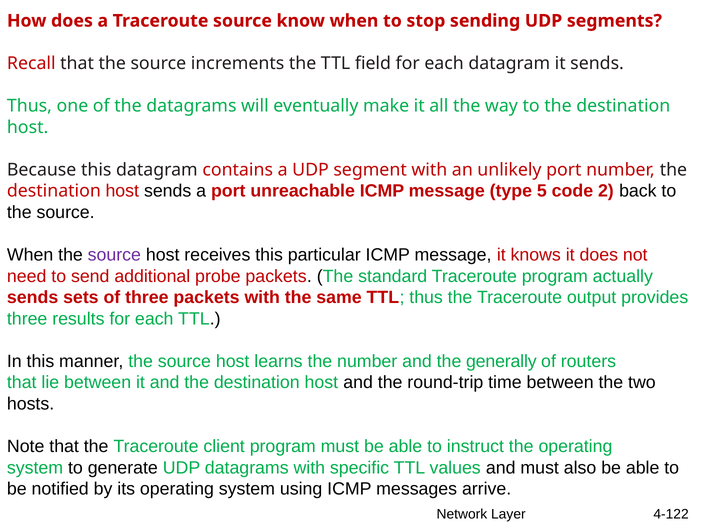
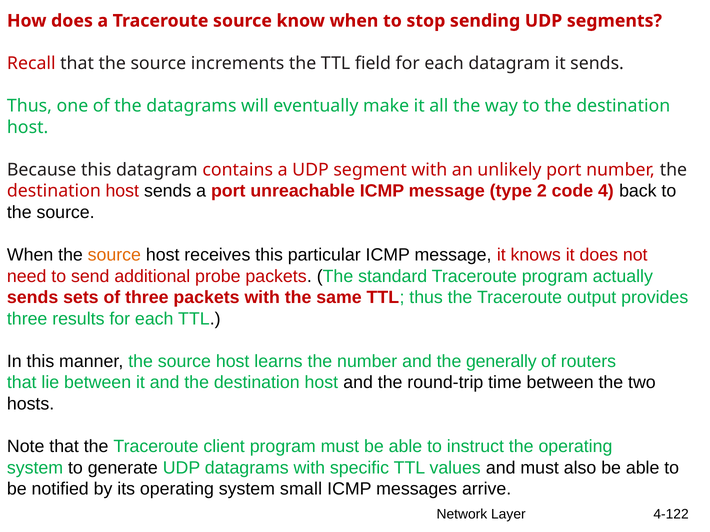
5: 5 -> 2 (542, 191)
2: 2 -> 4 (606, 191)
source colour: purple -> orange (114, 255)
using: using -> small (301, 489)
